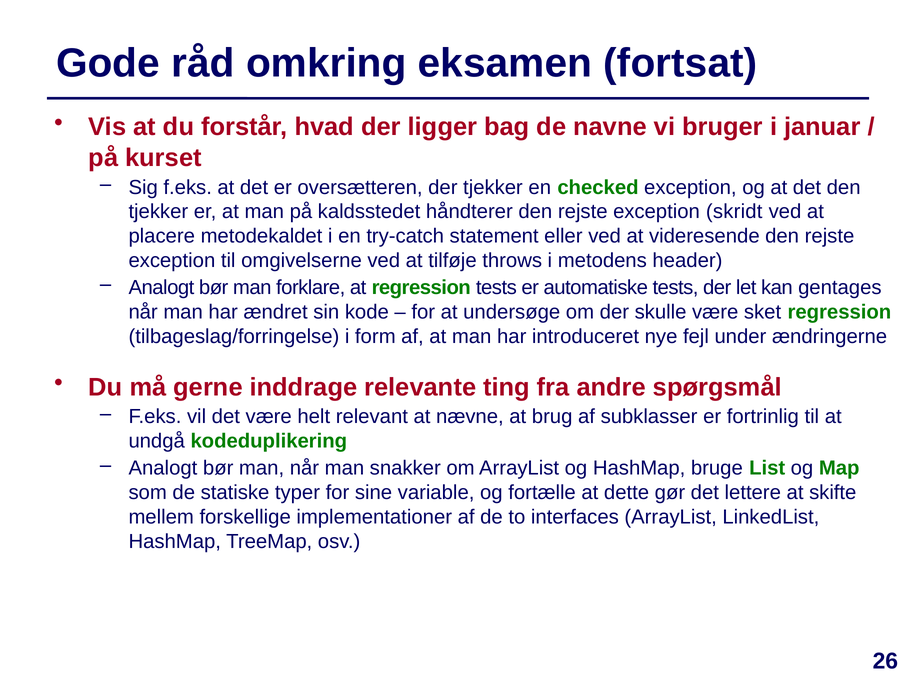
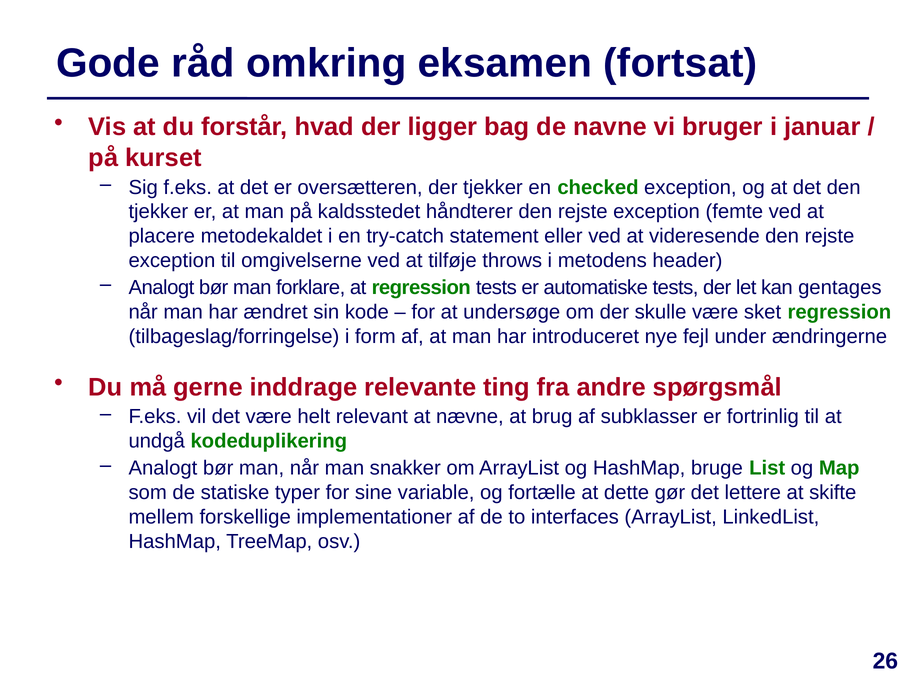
skridt: skridt -> femte (734, 212)
